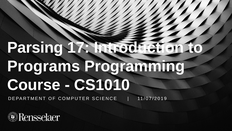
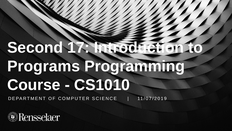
Parsing: Parsing -> Second (35, 47)
